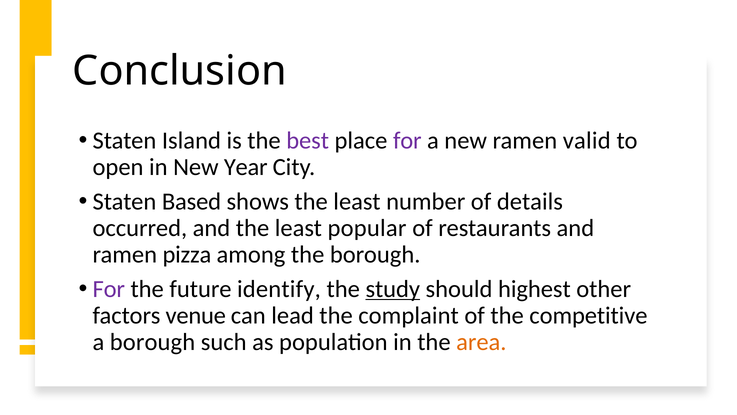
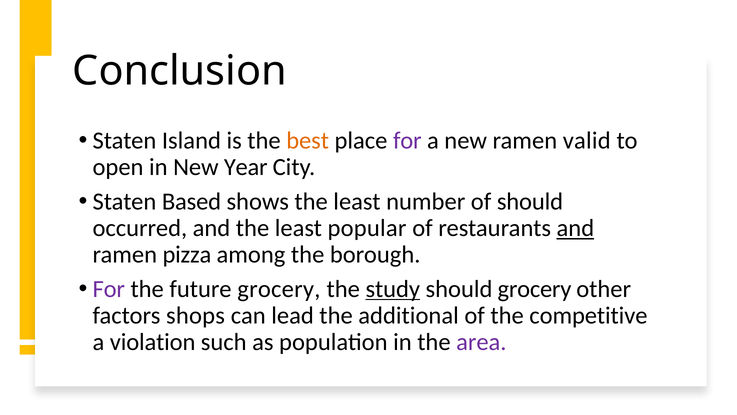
best colour: purple -> orange (308, 141)
of details: details -> should (530, 201)
and underline: none -> present (575, 228)
future identify: identify -> grocery (279, 289)
should highest: highest -> grocery (534, 289)
venue: venue -> shops (195, 315)
complaint: complaint -> additional (409, 315)
a borough: borough -> violation (153, 342)
area colour: orange -> purple (481, 342)
